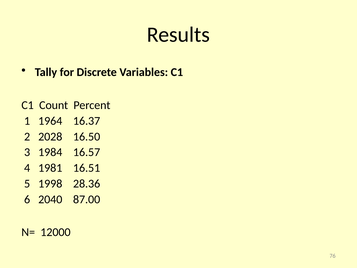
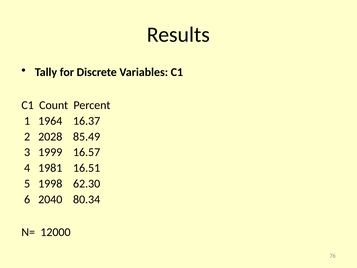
16.50: 16.50 -> 85.49 (87, 136)
1984: 1984 -> 1999 (50, 152)
28.36: 28.36 -> 62.30 (87, 184)
87.00: 87.00 -> 80.34 (87, 199)
